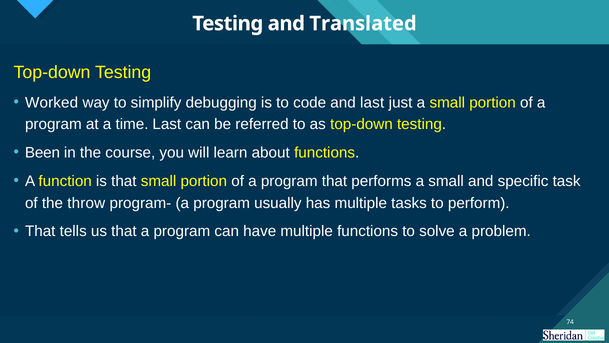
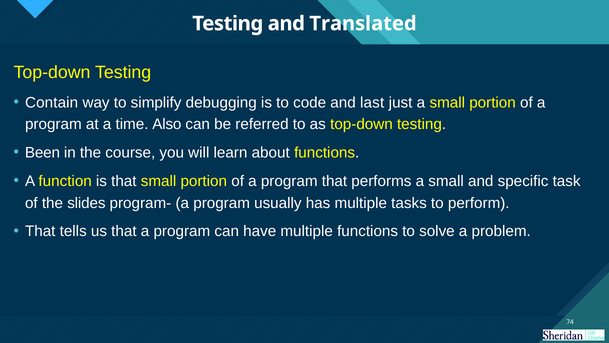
Worked: Worked -> Contain (52, 102)
time Last: Last -> Also (167, 124)
throw: throw -> slides (86, 203)
